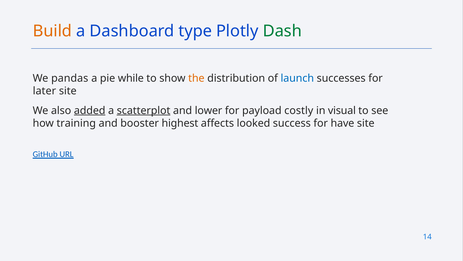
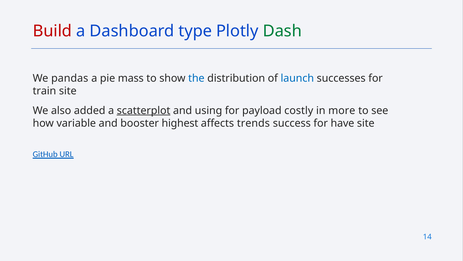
Build colour: orange -> red (52, 31)
while: while -> mass (131, 78)
the colour: orange -> blue (196, 78)
later: later -> train (44, 91)
added underline: present -> none (90, 110)
lower: lower -> using (209, 110)
visual: visual -> more (342, 110)
training: training -> variable (76, 123)
looked: looked -> trends (253, 123)
